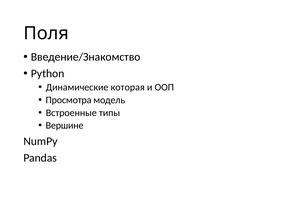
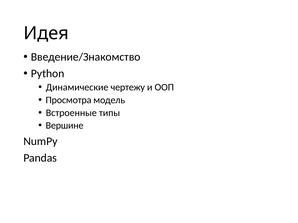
Поля: Поля -> Идея (46, 33)
которая: которая -> чертежу (128, 87)
